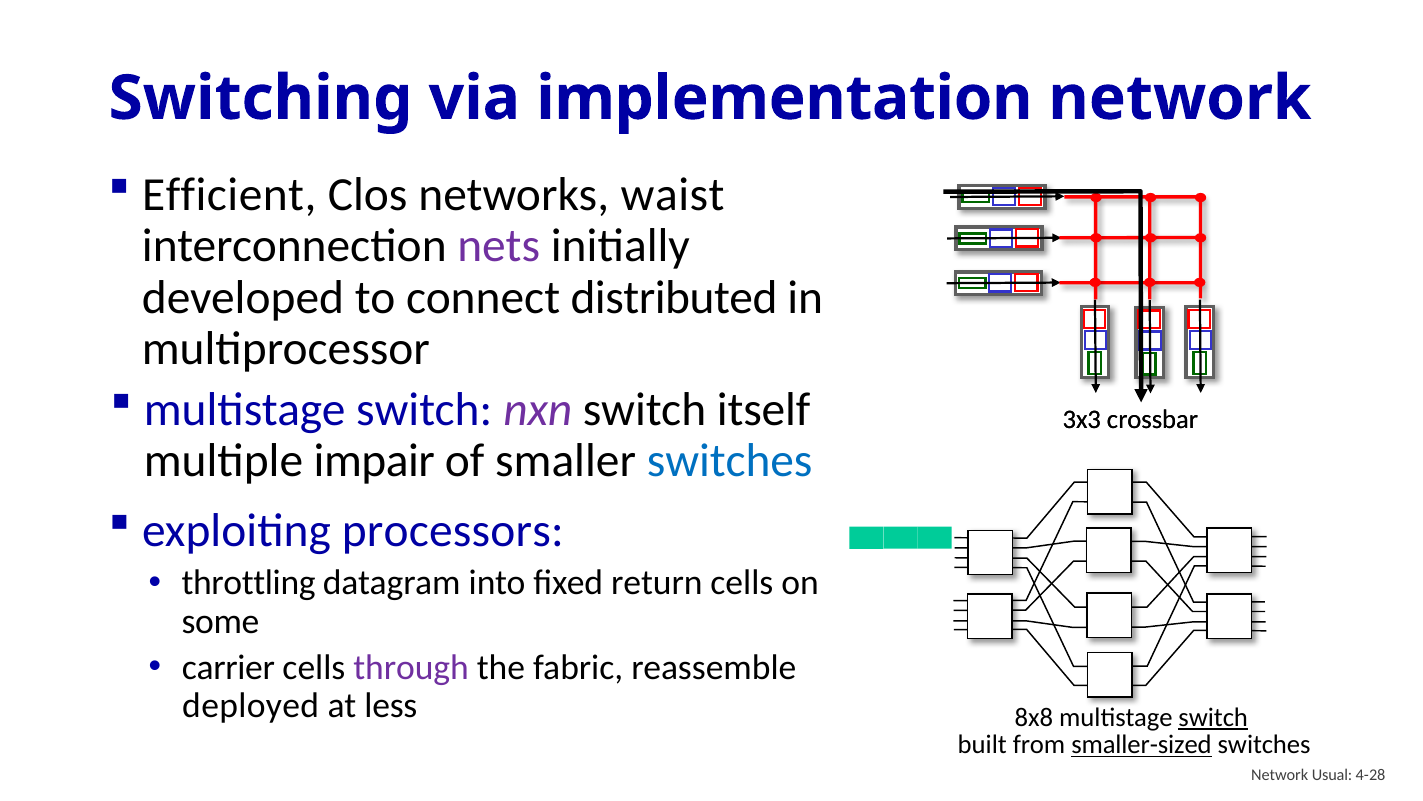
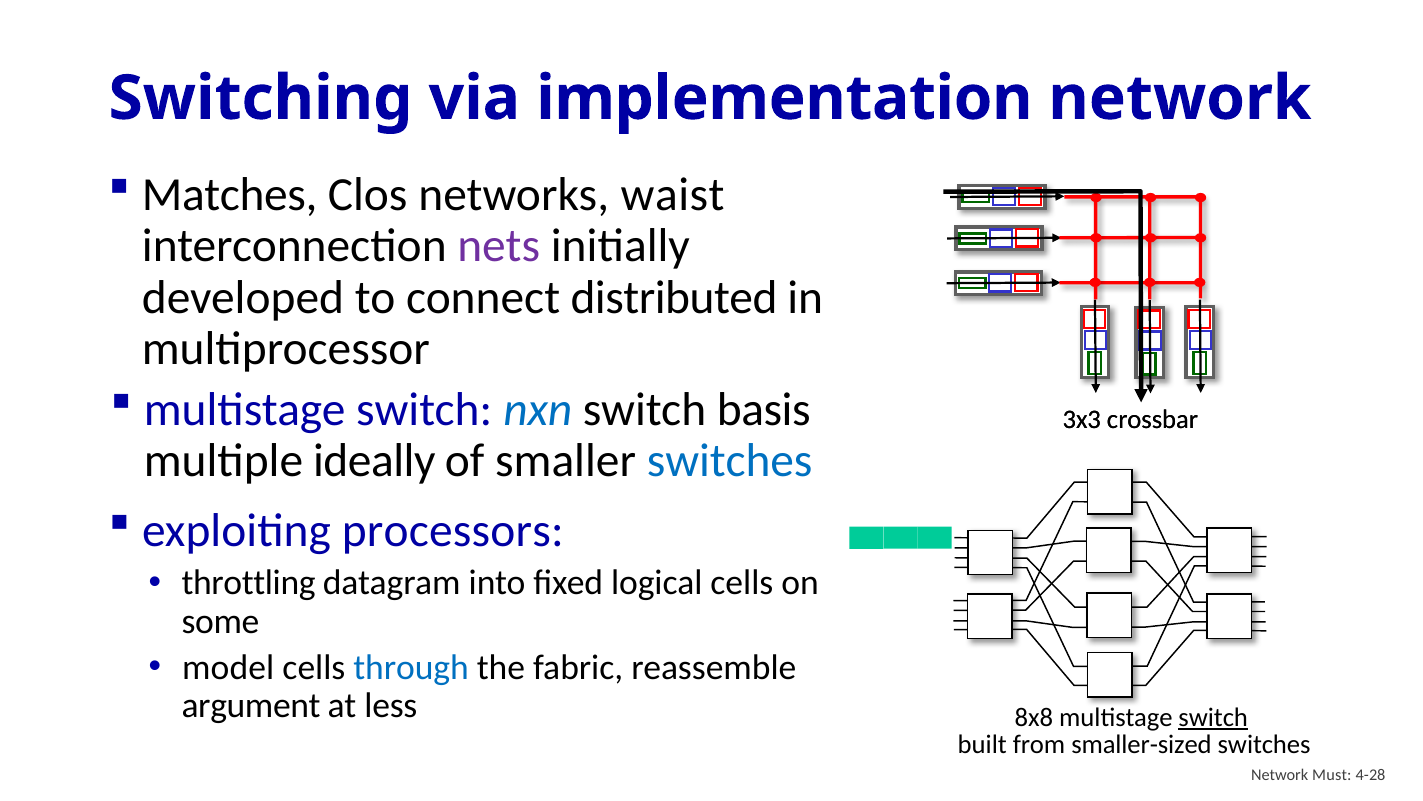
Efficient: Efficient -> Matches (230, 195)
nxn colour: purple -> blue (538, 409)
itself: itself -> basis (764, 409)
impair: impair -> ideally (374, 460)
return: return -> logical (657, 583)
carrier: carrier -> model (228, 667)
through colour: purple -> blue (411, 667)
deployed: deployed -> argument (251, 705)
smaller-sized underline: present -> none (1142, 745)
Usual: Usual -> Must (1332, 774)
